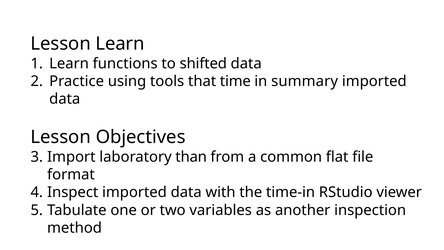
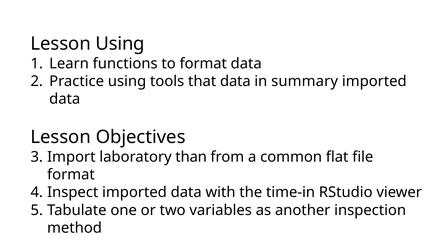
Lesson Learn: Learn -> Using (120, 44)
to shifted: shifted -> format (203, 63)
that time: time -> data (235, 81)
